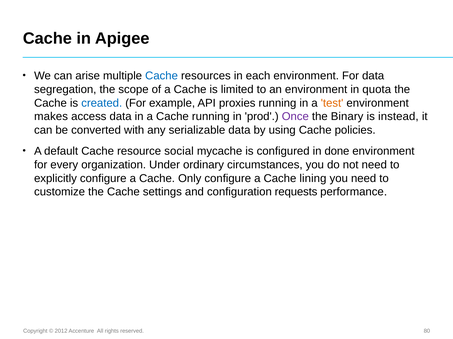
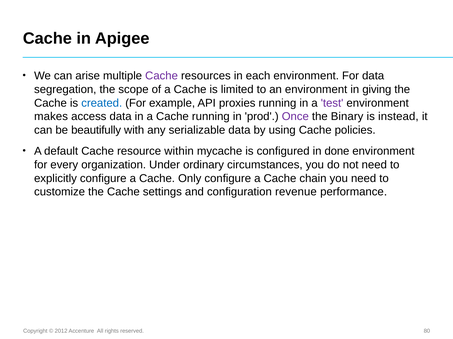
Cache colour: blue -> purple (162, 76)
quota: quota -> giving (377, 90)
test colour: orange -> purple (332, 103)
converted: converted -> beautifully (96, 130)
social: social -> within (179, 151)
lining: lining -> chain (313, 179)
requests: requests -> revenue (296, 192)
